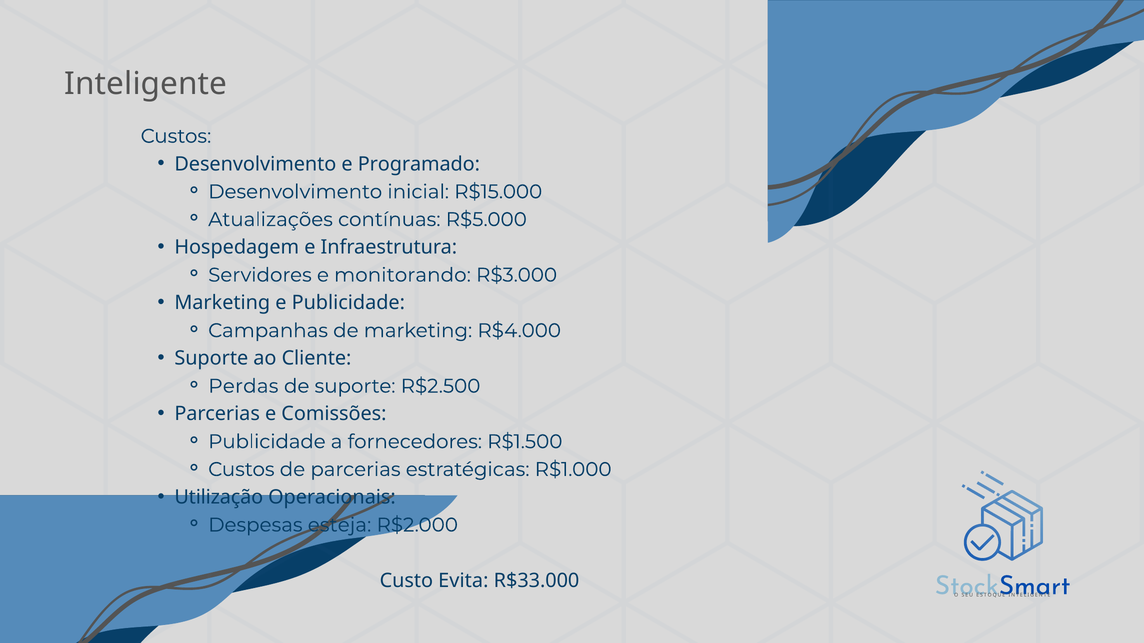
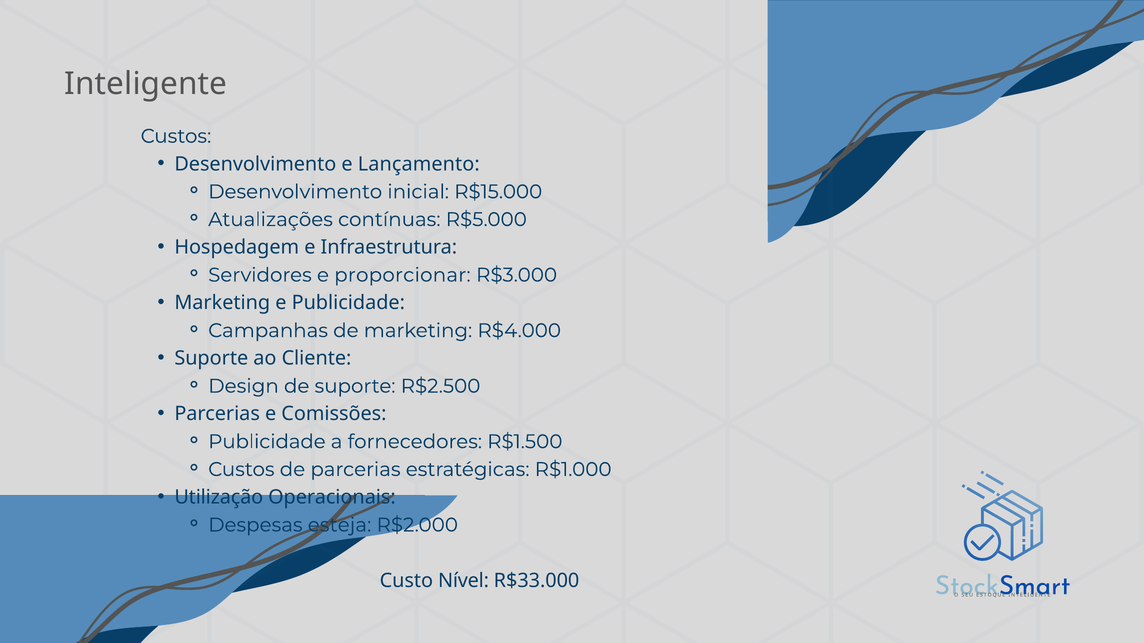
Programado: Programado -> Lançamento (419, 164)
monitorando: monitorando -> proporcionar (402, 275)
Perdas: Perdas -> Design (243, 386)
Evita: Evita -> Nível (464, 581)
